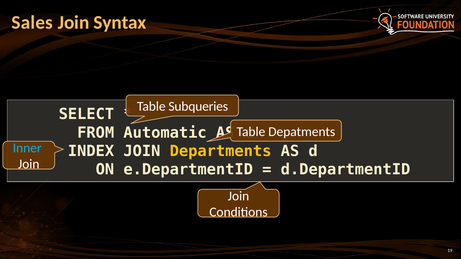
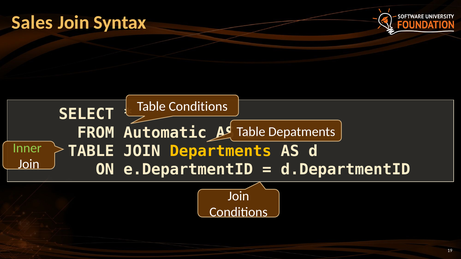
Table Subqueries: Subqueries -> Conditions (198, 107)
Inner colour: light blue -> light green (27, 148)
INDEX: INDEX -> TABLE (91, 151)
